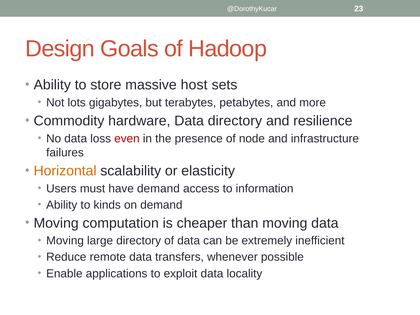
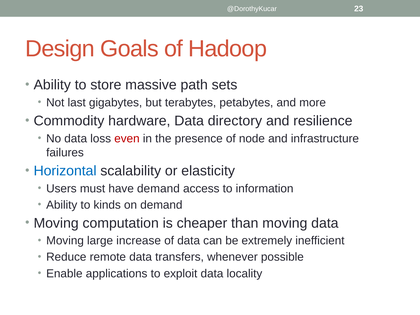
host: host -> path (194, 85)
lots: lots -> last (77, 103)
Horizontal colour: orange -> blue (65, 171)
large directory: directory -> increase (139, 241)
